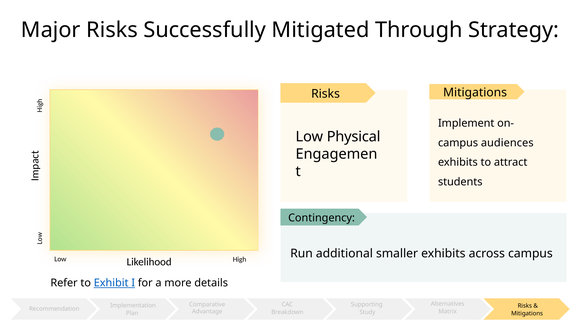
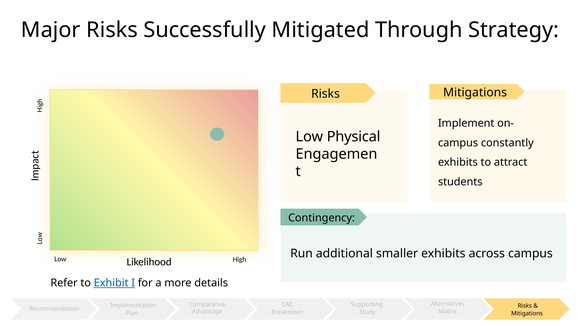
audiences: audiences -> constantly (507, 143)
